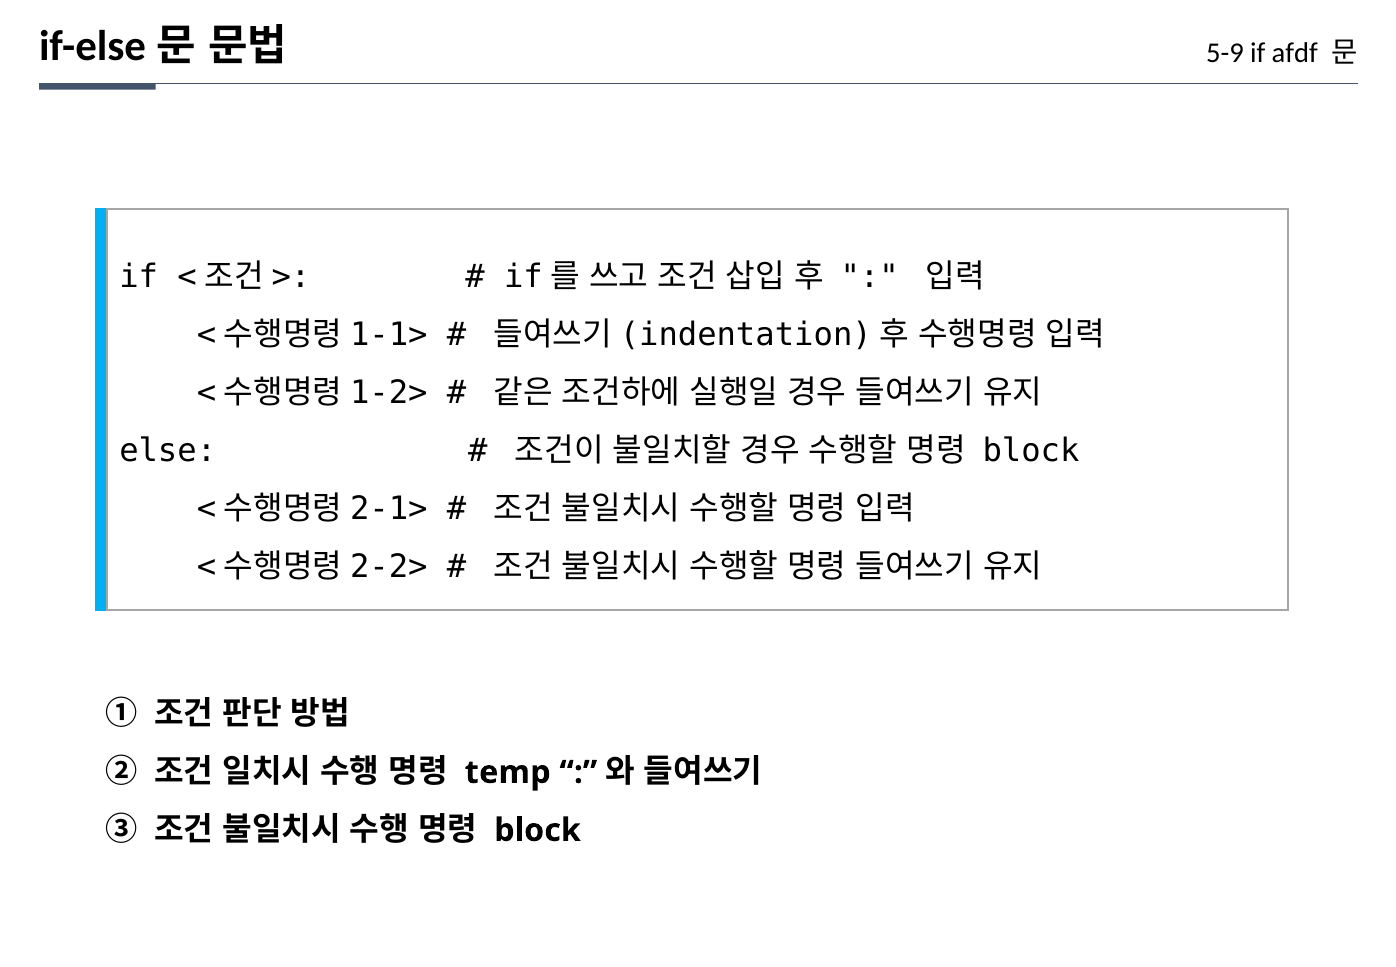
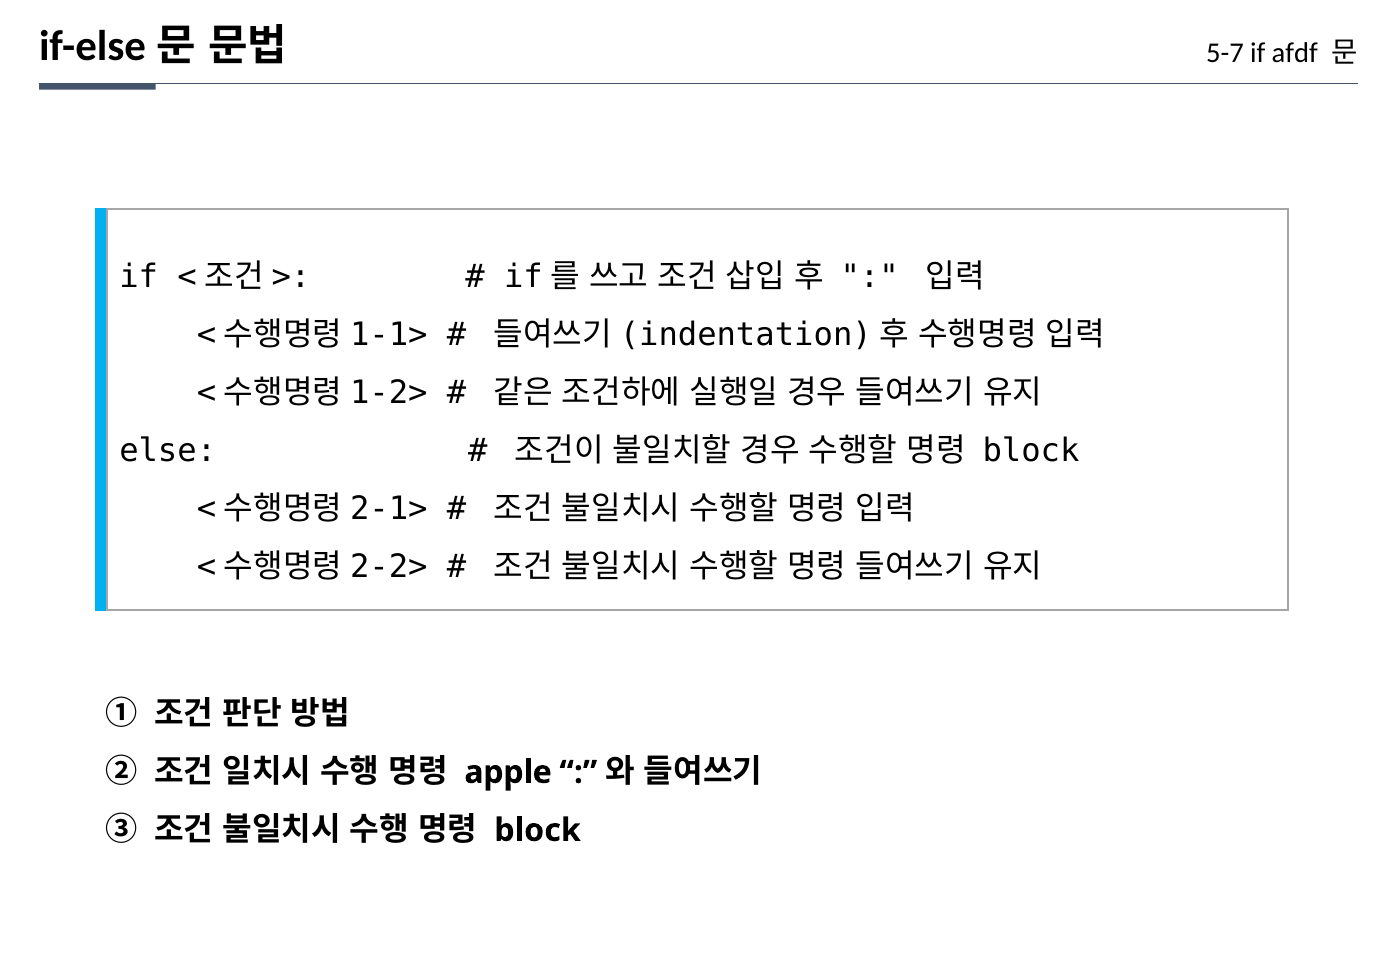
5-9: 5-9 -> 5-7 (1225, 53)
temp: temp -> apple (508, 772)
